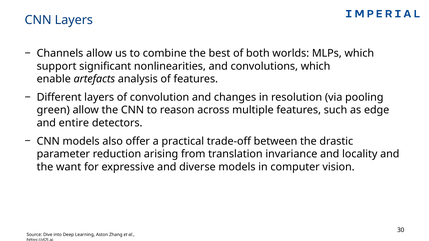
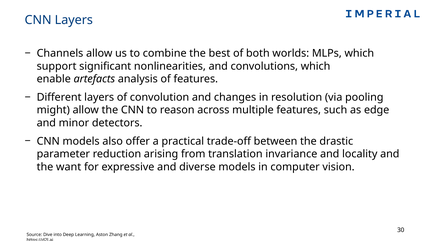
green: green -> might (53, 110)
entire: entire -> minor (74, 123)
